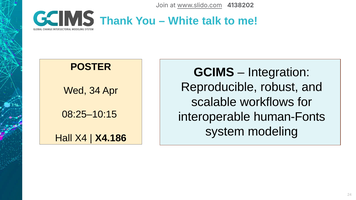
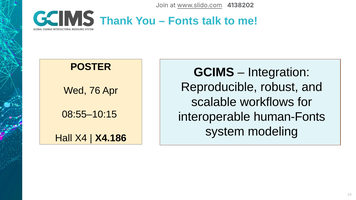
White: White -> Fonts (183, 21)
34: 34 -> 76 (95, 91)
08:25–10:15: 08:25–10:15 -> 08:55–10:15 (89, 114)
